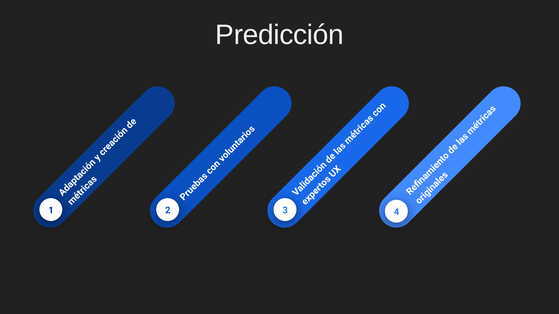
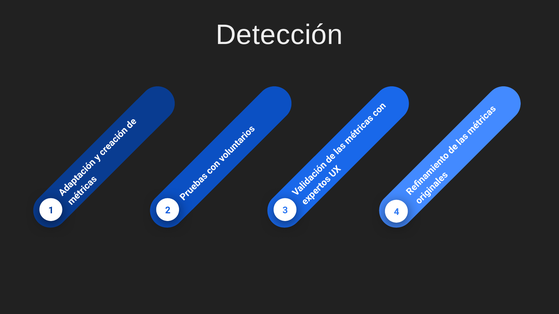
Predicción: Predicción -> Detección (279, 35)
